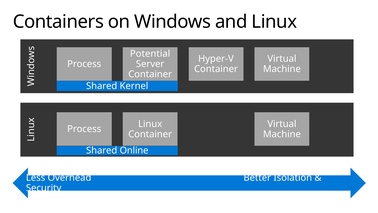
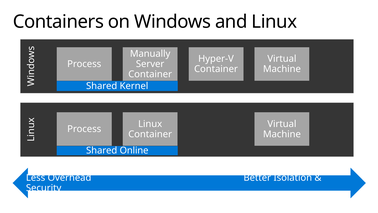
Potential: Potential -> Manually (150, 54)
